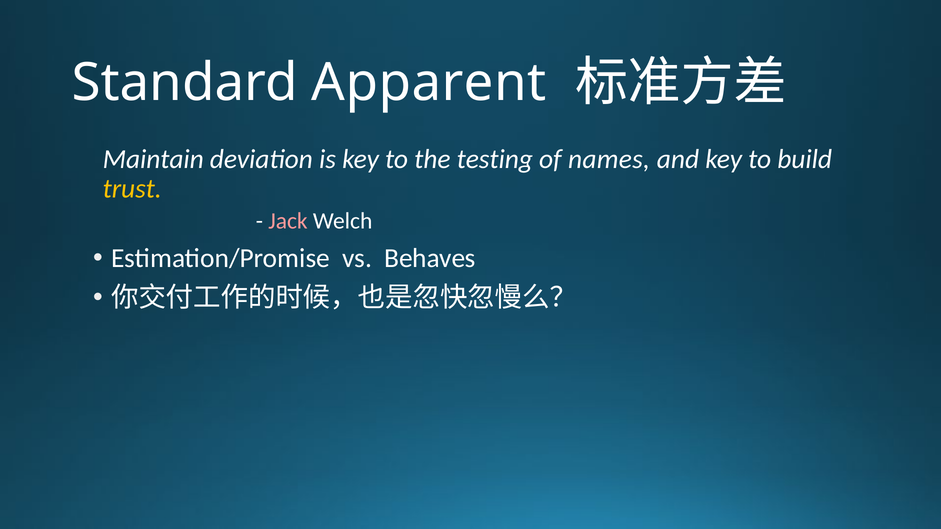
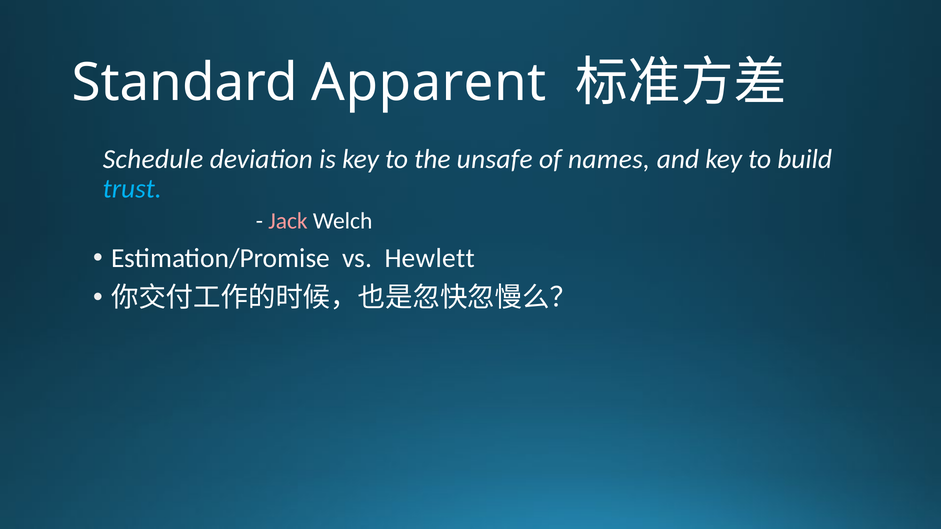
Maintain: Maintain -> Schedule (153, 159)
testing: testing -> unsafe (495, 159)
trust colour: yellow -> light blue (132, 189)
Behaves: Behaves -> Hewlett (430, 258)
